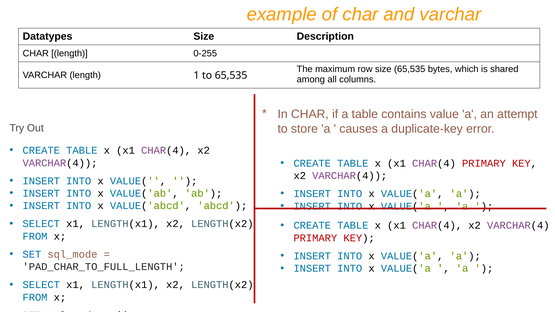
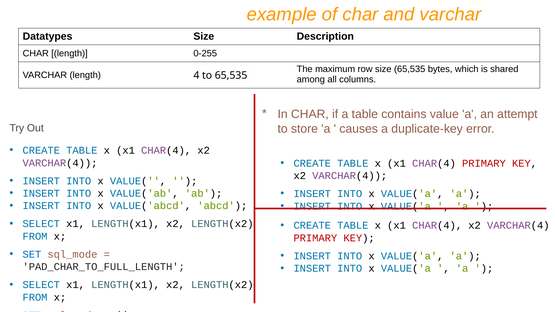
1: 1 -> 4 (196, 76)
